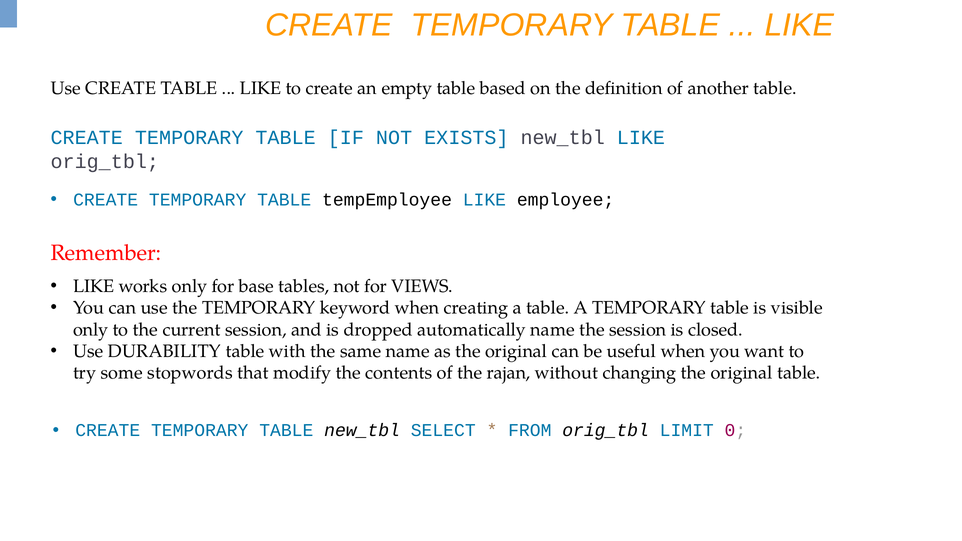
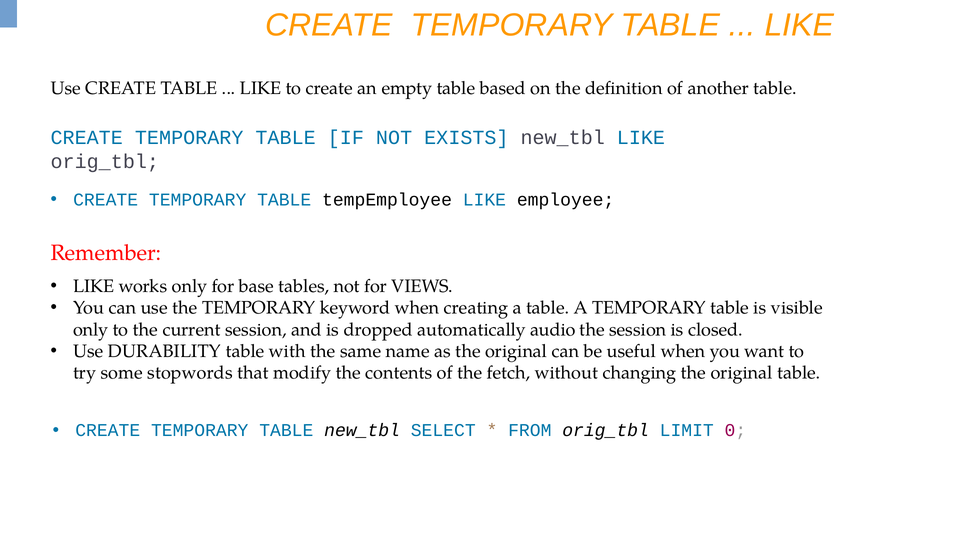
automatically name: name -> audio (553, 330)
rajan: rajan -> fetch (509, 373)
